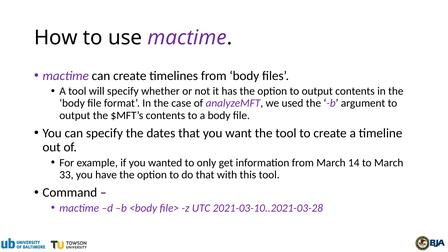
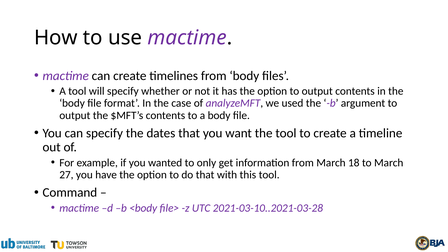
14: 14 -> 18 (354, 163)
33: 33 -> 27 (66, 175)
